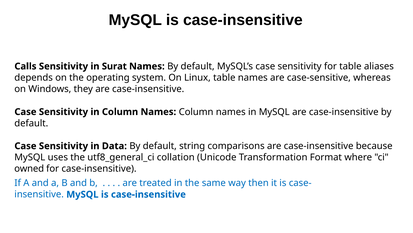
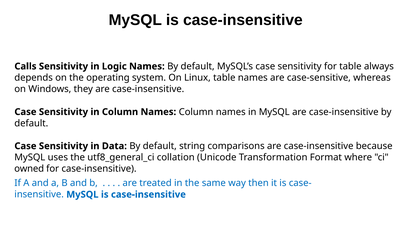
Surat: Surat -> Logic (114, 66)
aliases: aliases -> always (379, 66)
